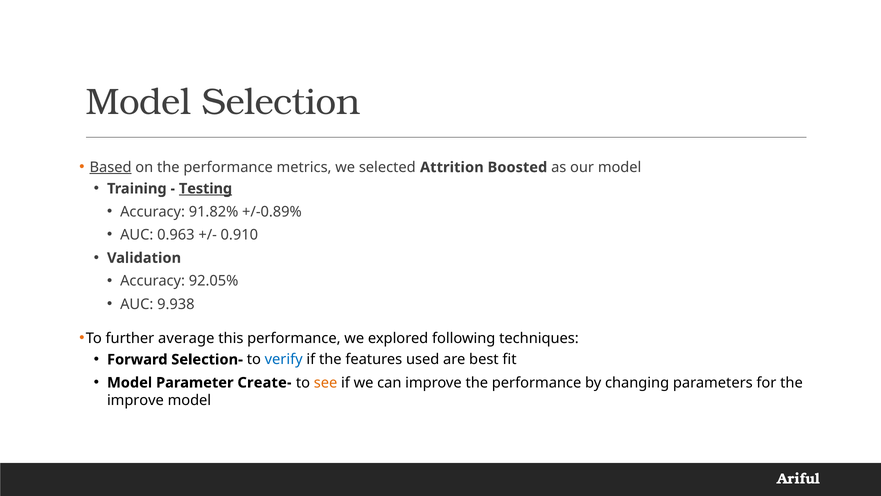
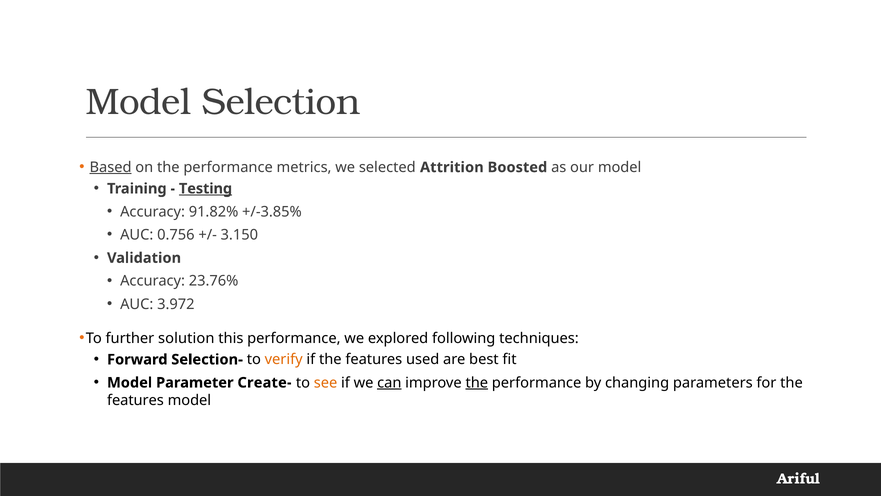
+/-0.89%: +/-0.89% -> +/-3.85% (272, 212)
0.963: 0.963 -> 0.756 (176, 235)
0.910: 0.910 -> 3.150 (239, 235)
92.05%: 92.05% -> 23.76% (214, 281)
9.938: 9.938 -> 3.972 (176, 304)
average: average -> solution (186, 338)
verify colour: blue -> orange (284, 359)
can underline: none -> present (389, 382)
the underline: none -> present (477, 382)
improve: improve -> features (135, 400)
